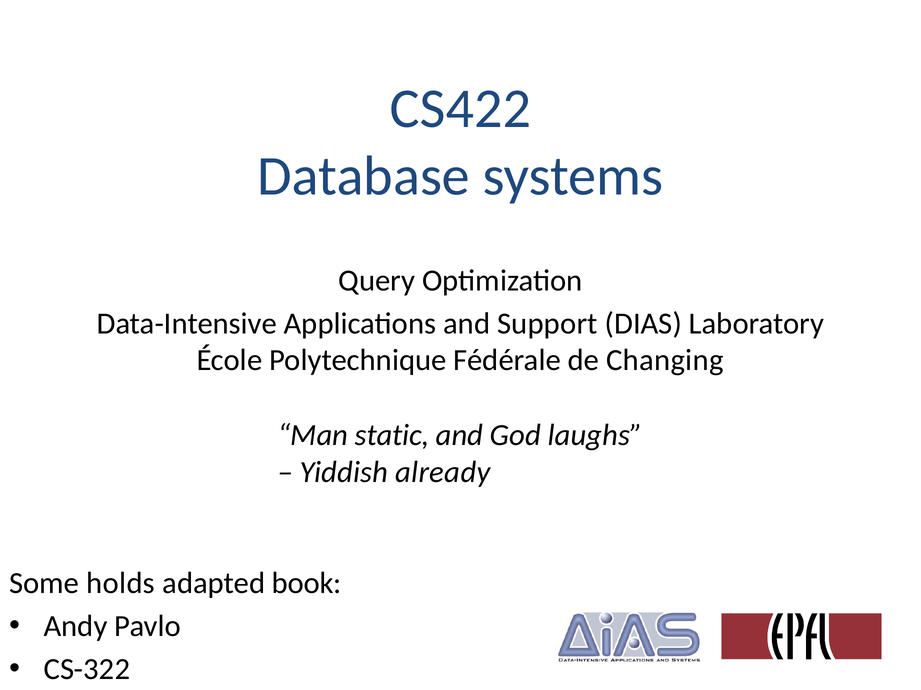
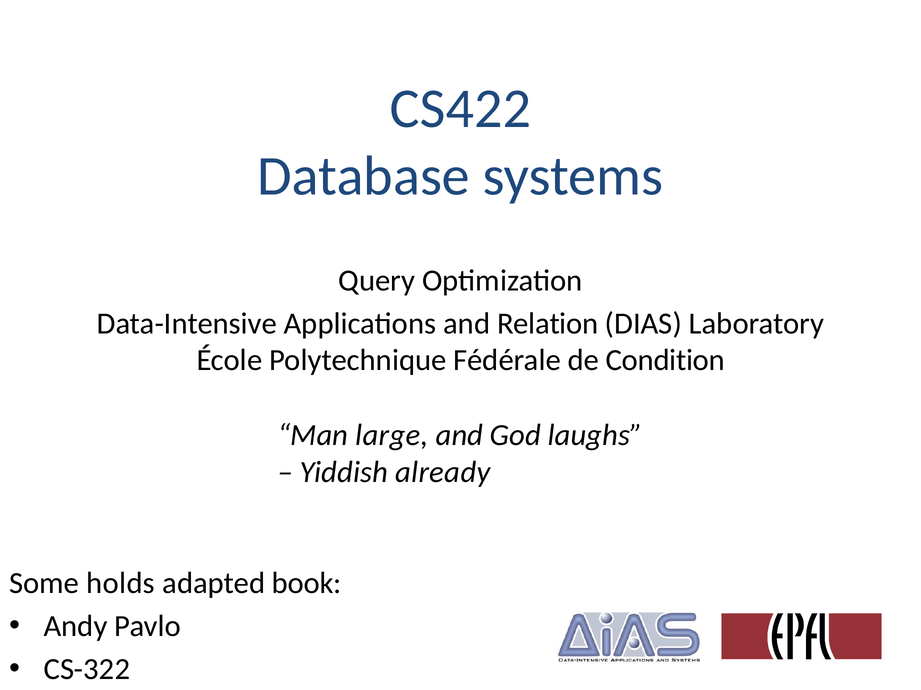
Support: Support -> Relation (548, 324)
Changing: Changing -> Condition (665, 361)
static: static -> large (392, 436)
